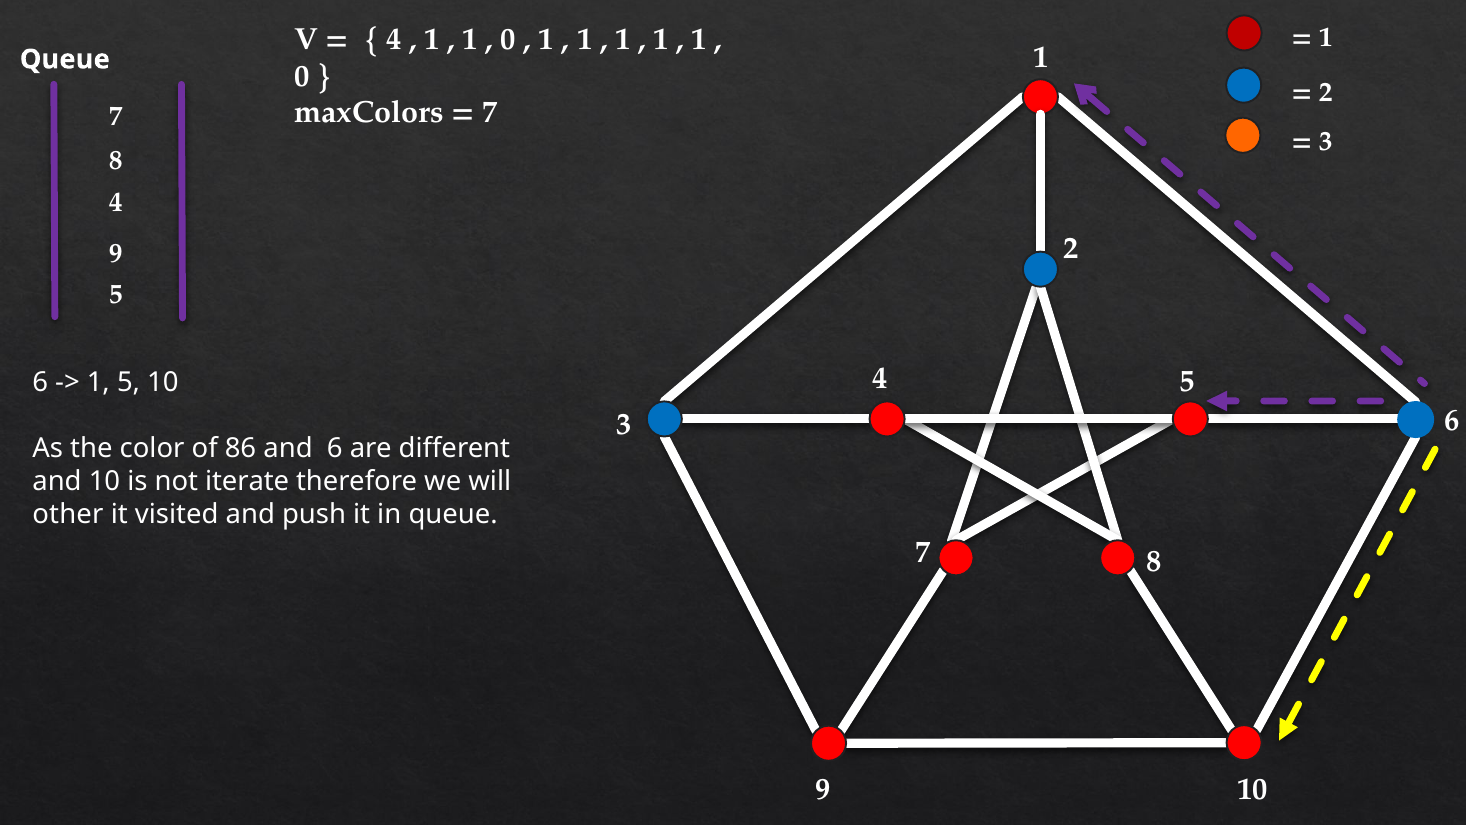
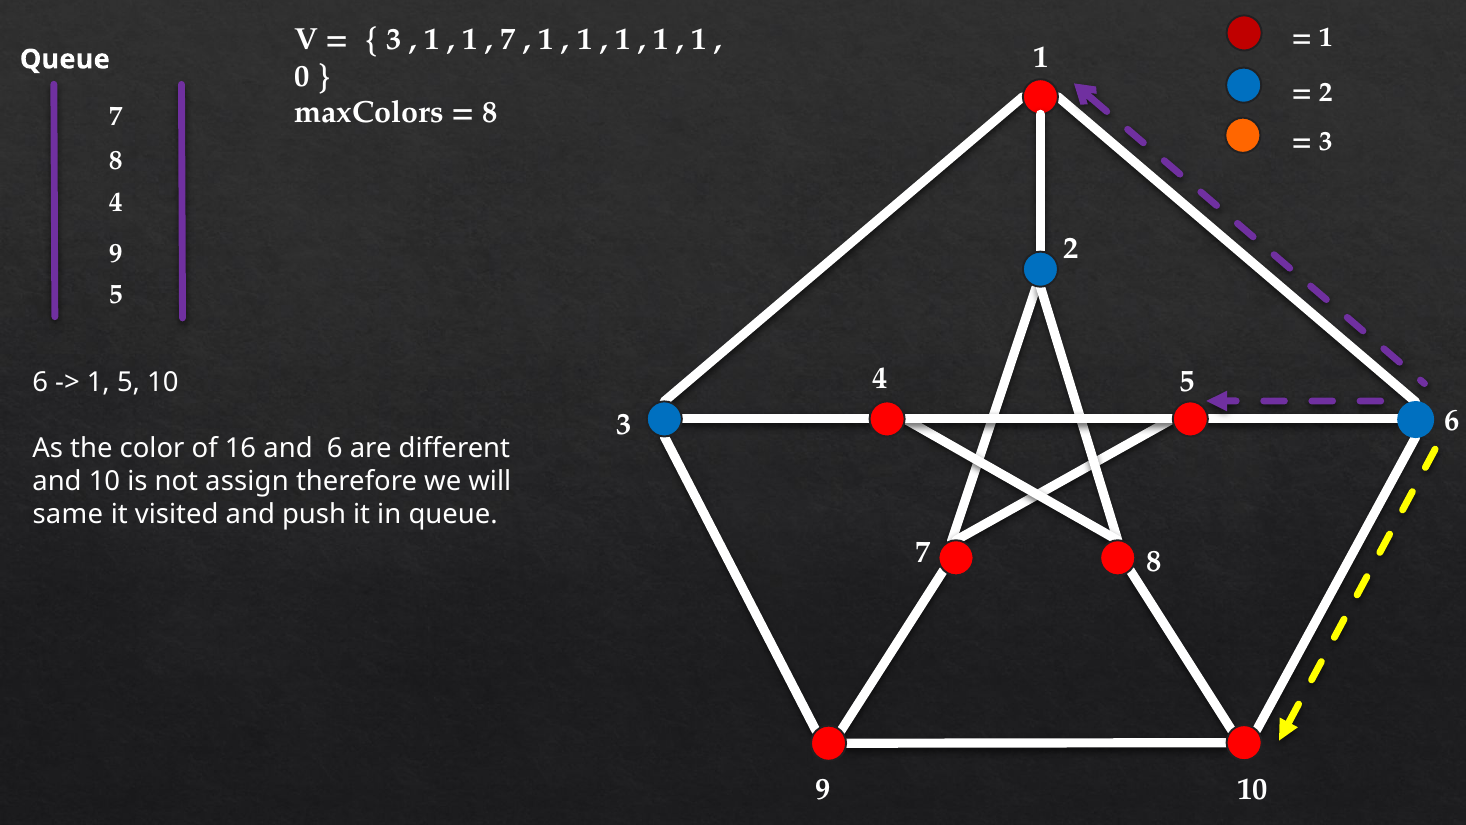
4: 4 -> 3 (394, 39)
0: 0 -> 7 (508, 39)
7: 7 -> 8 (490, 113)
86: 86 -> 16 (240, 448)
iterate: iterate -> assign (247, 481)
other: other -> same (68, 514)
